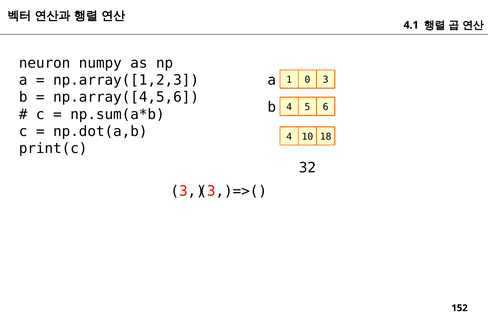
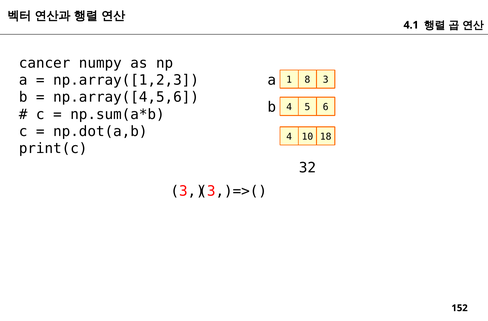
neuron: neuron -> cancer (45, 63)
0: 0 -> 8 (307, 80)
